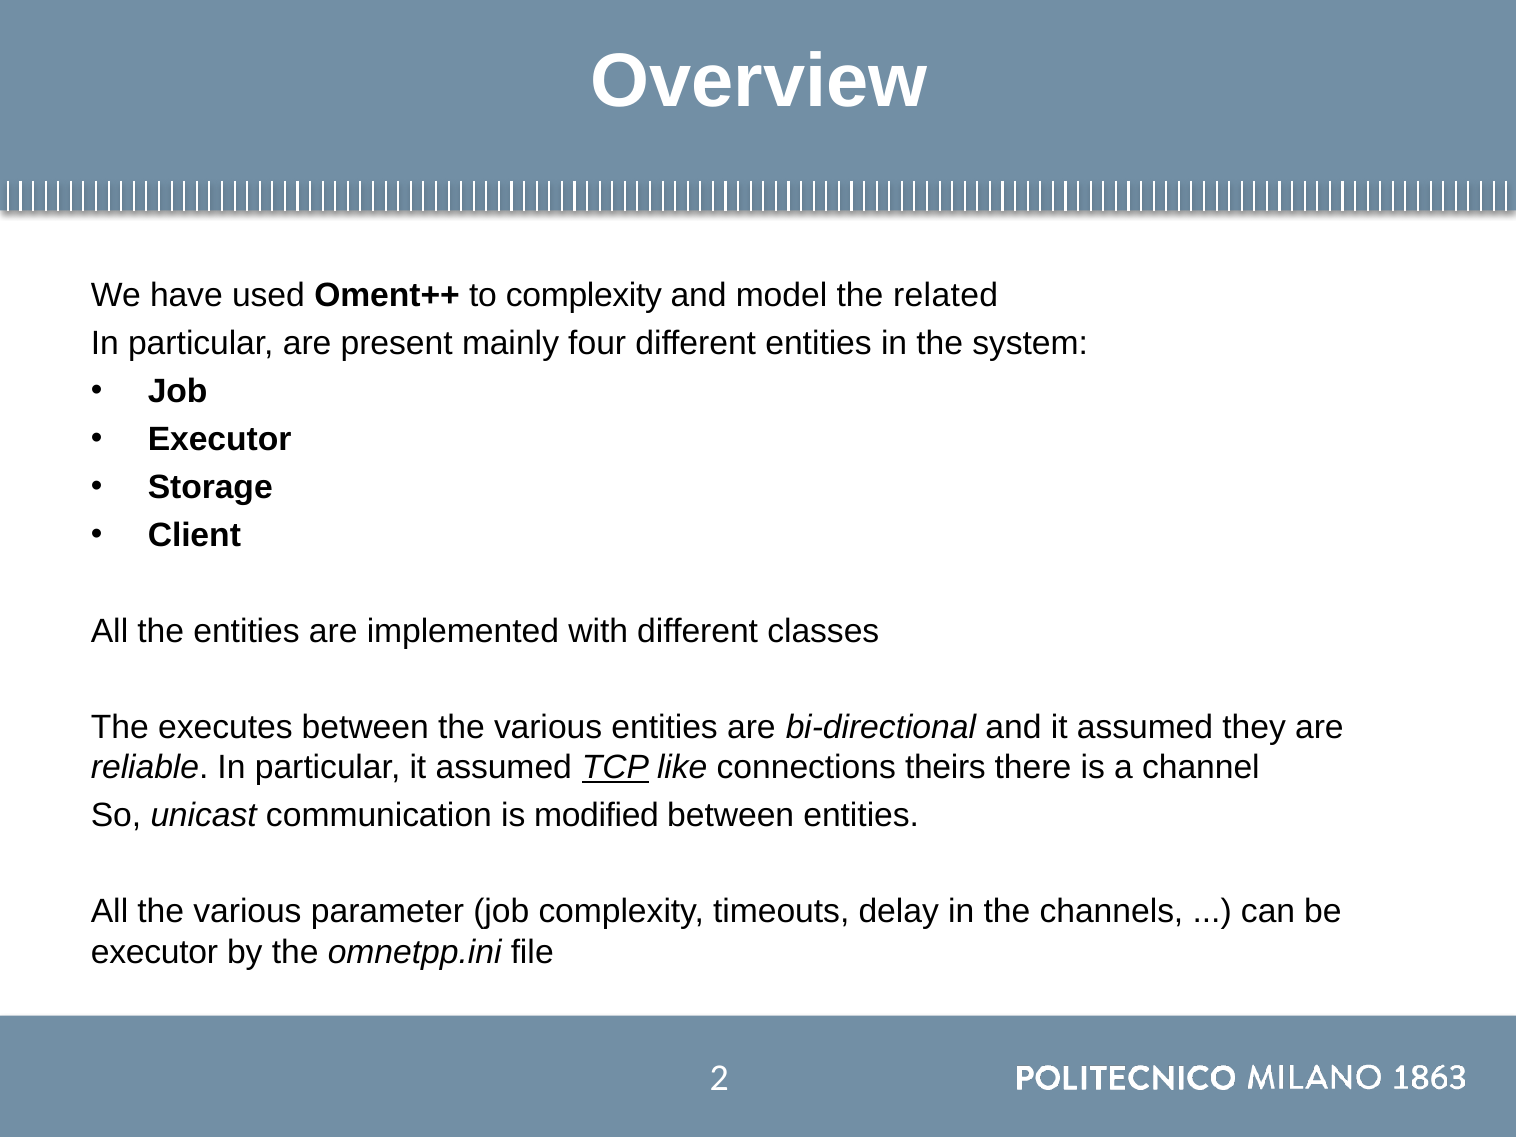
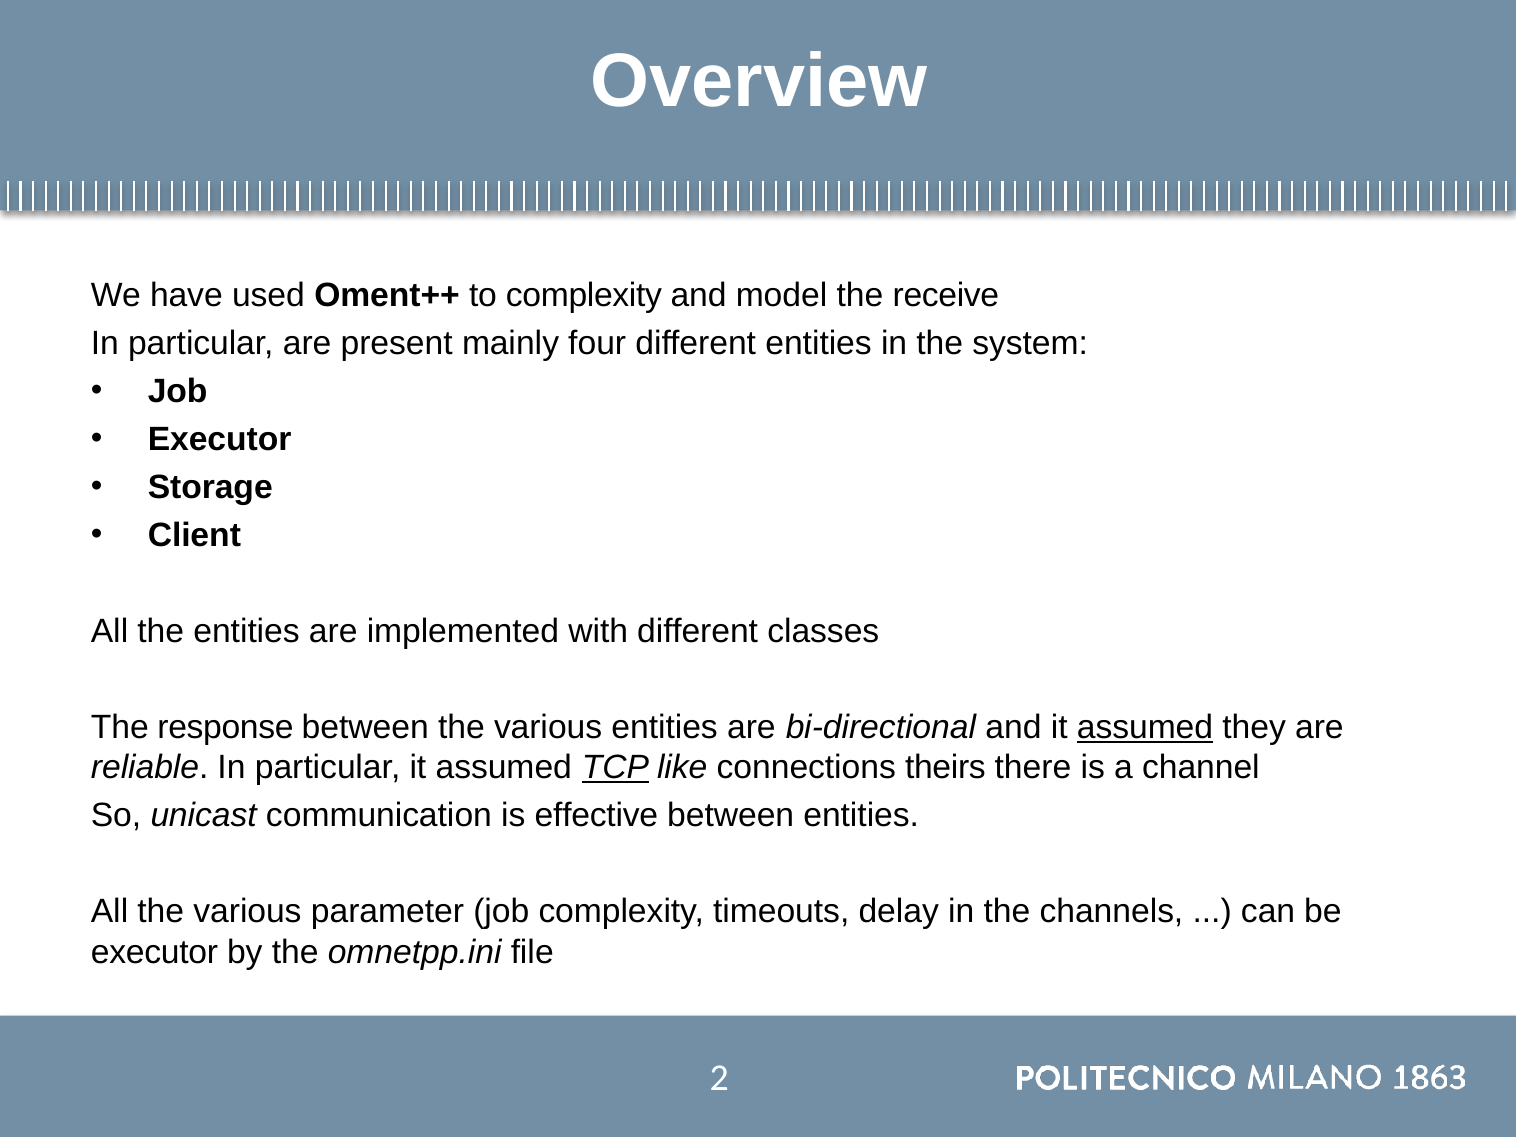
related: related -> receive (946, 295)
executes: executes -> response (226, 727)
assumed underline: none -> present (1145, 727)
modified: modified -> effective (596, 816)
